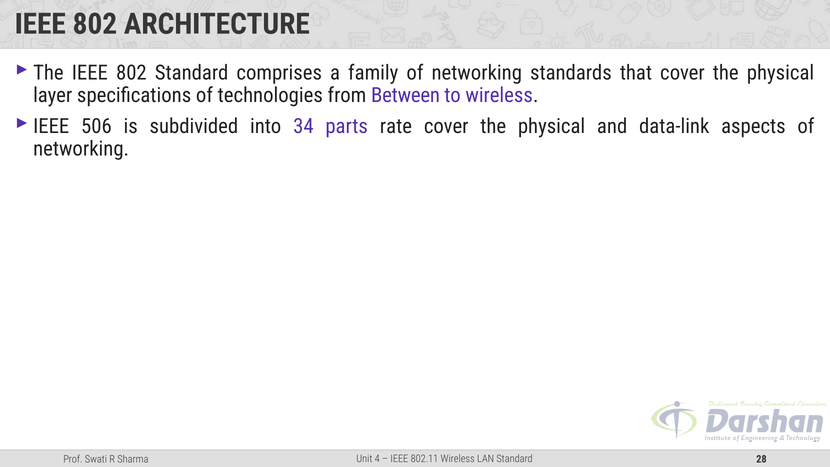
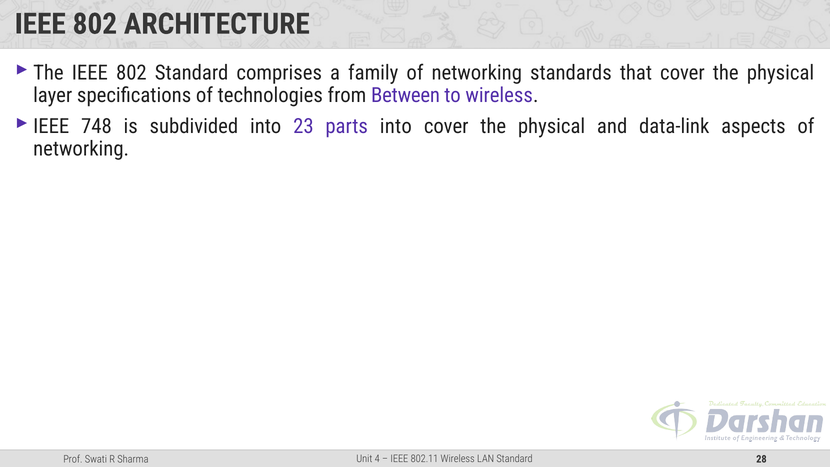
506: 506 -> 748 (96, 126)
34: 34 -> 23 (303, 126)
parts rate: rate -> into (396, 126)
